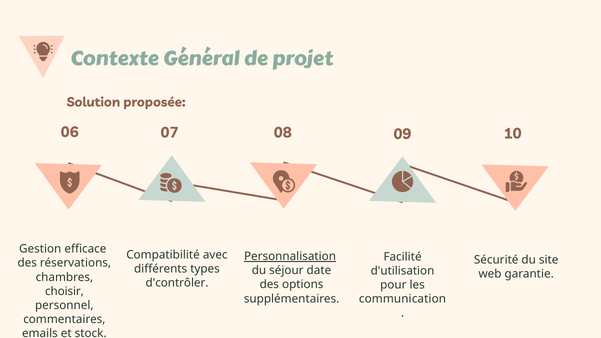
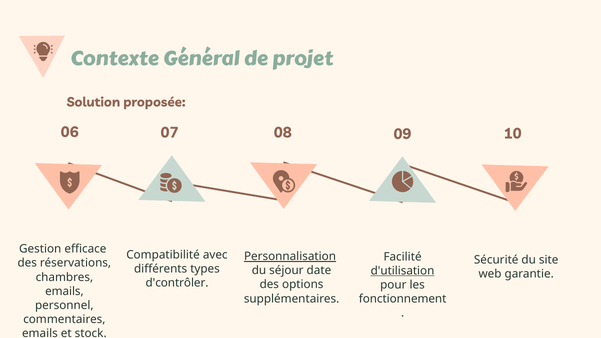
d'utilisation underline: none -> present (403, 271)
choisir: choisir -> emails (64, 291)
communication: communication -> fonctionnement (403, 299)
